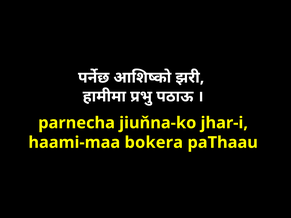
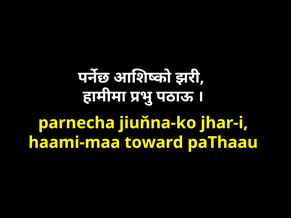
bokera: bokera -> toward (154, 143)
